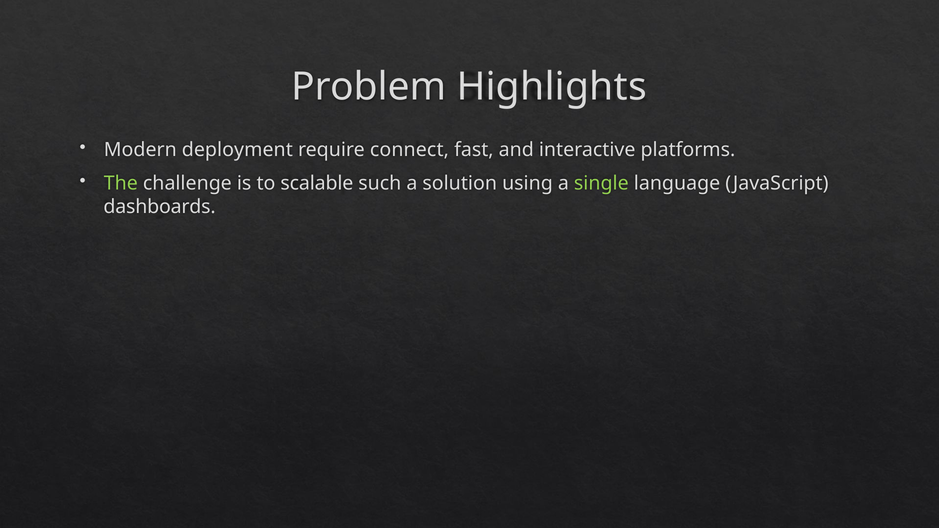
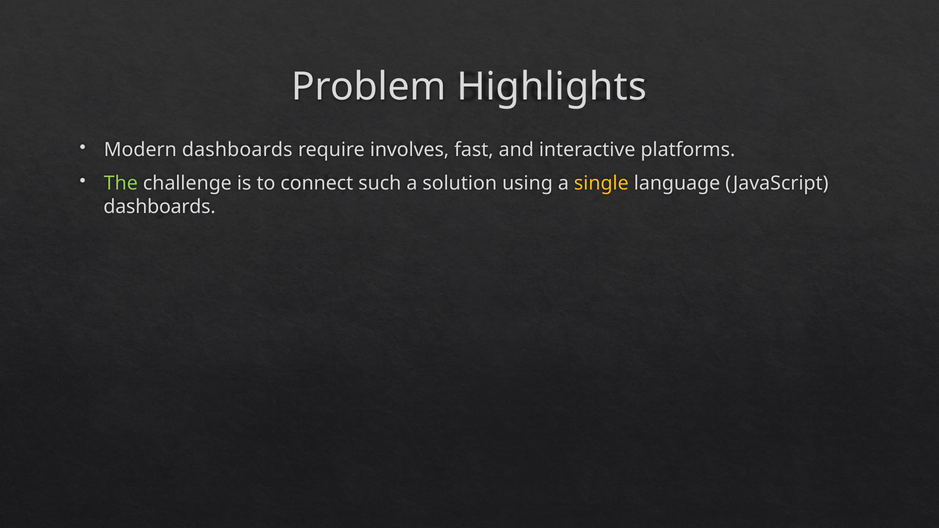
Modern deployment: deployment -> dashboards (237, 150)
connect: connect -> involves (410, 150)
scalable: scalable -> connect (317, 183)
single colour: light green -> yellow (601, 183)
